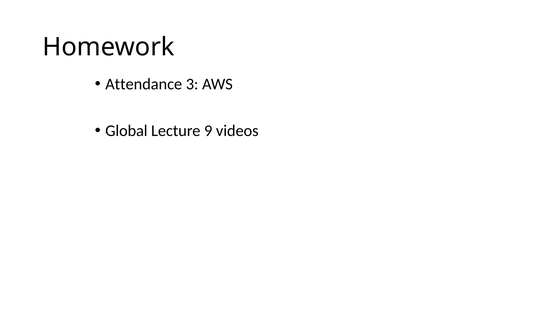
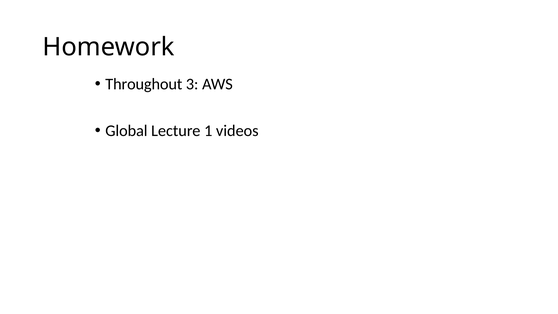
Attendance: Attendance -> Throughout (144, 84)
9: 9 -> 1 (208, 131)
